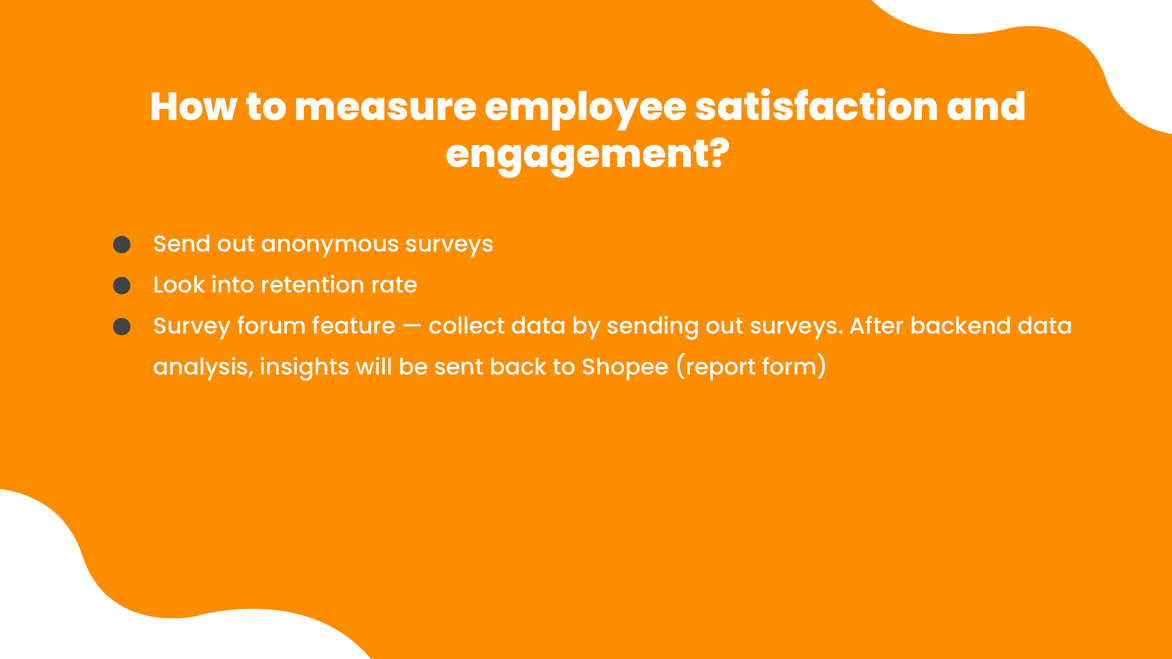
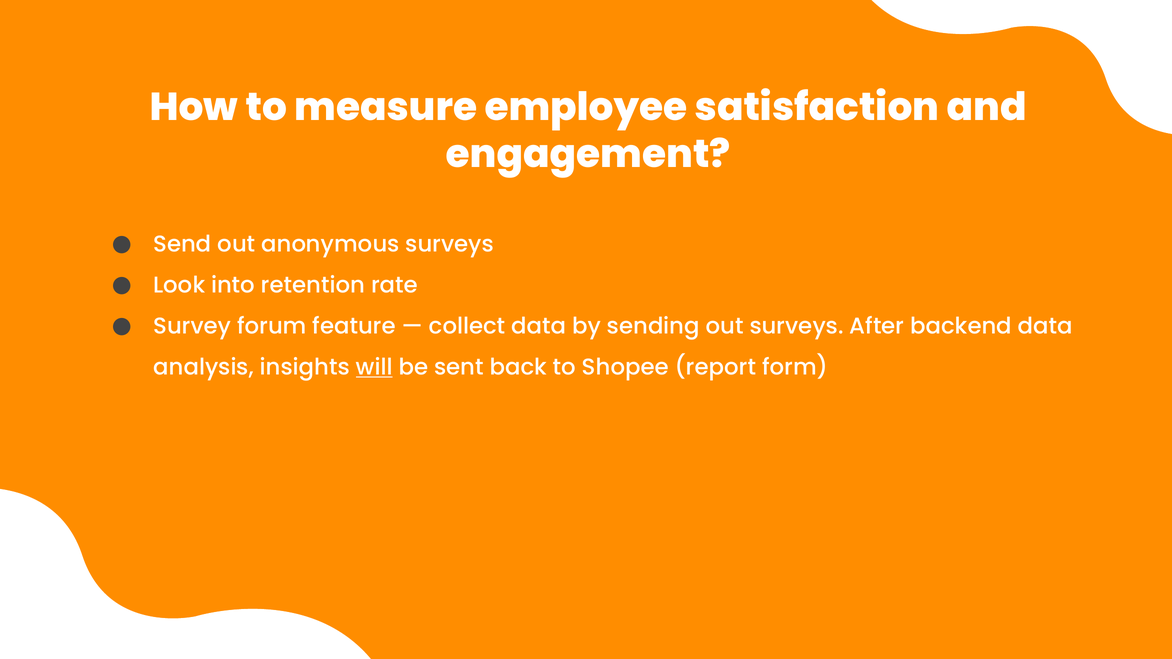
will underline: none -> present (374, 367)
